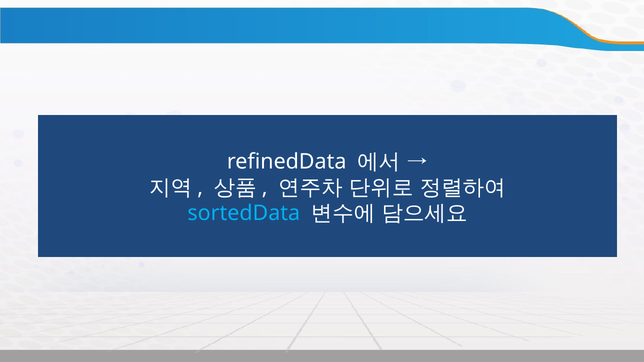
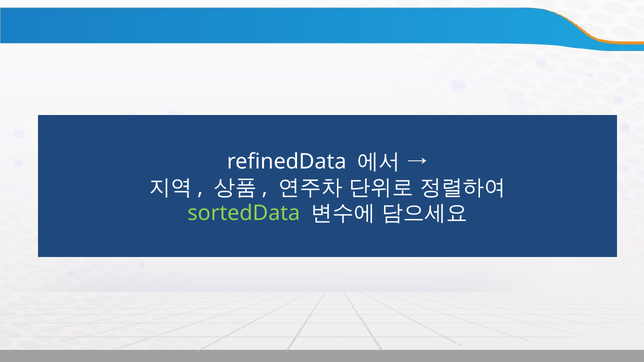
sortedData colour: light blue -> light green (244, 213)
